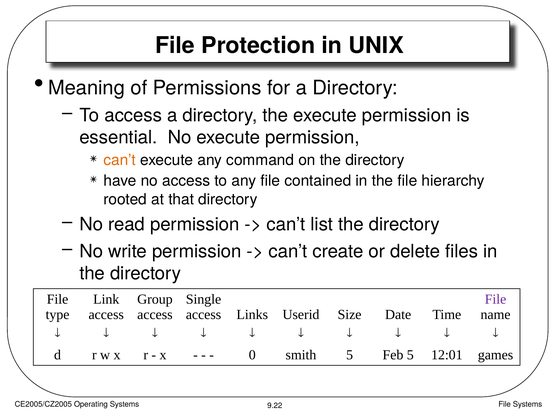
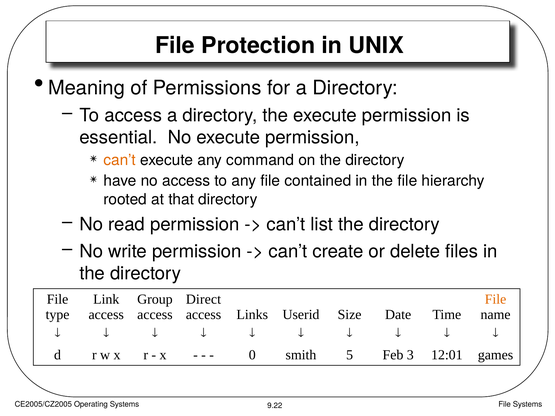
Single: Single -> Direct (203, 299)
File colour: purple -> orange (496, 299)
Feb 5: 5 -> 3 (410, 355)
